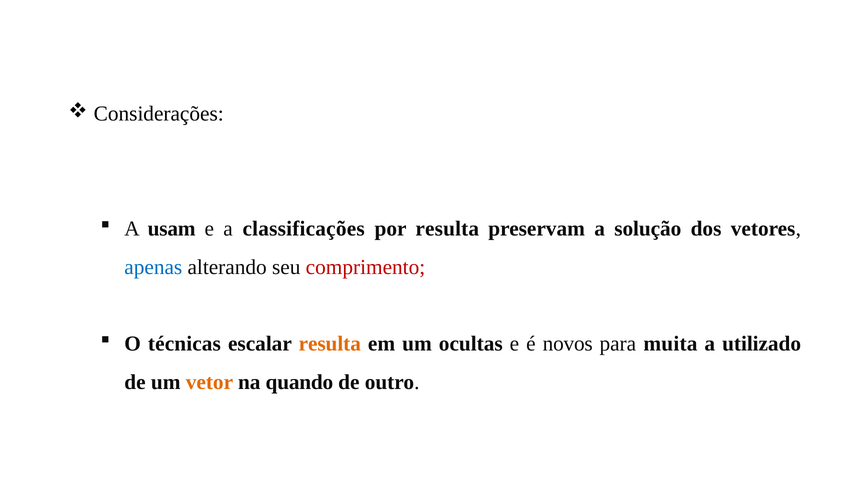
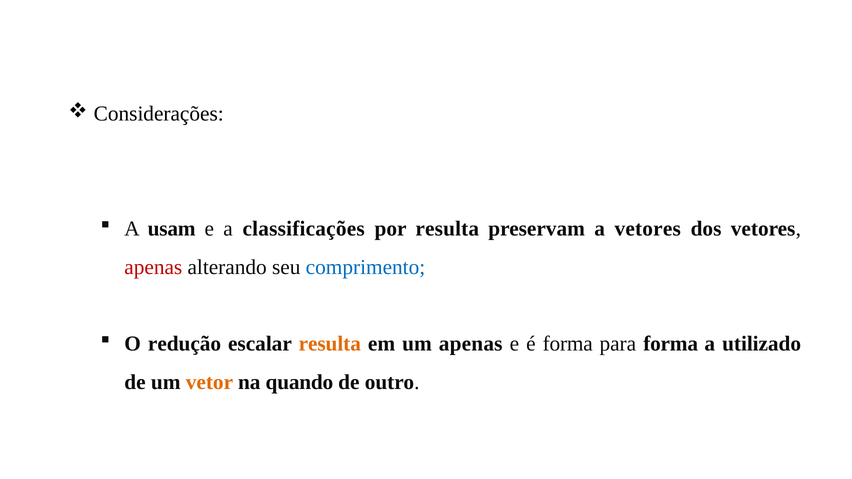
a solução: solução -> vetores (648, 229)
apenas colour: blue -> red (153, 267)
comprimento colour: red -> blue (365, 267)
técnicas: técnicas -> redução (185, 344)
um ocultas: ocultas -> apenas (471, 344)
é novos: novos -> forma (568, 344)
para muita: muita -> forma (671, 344)
